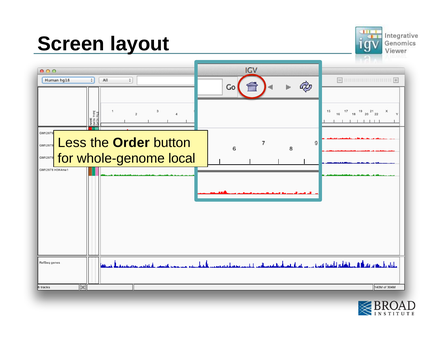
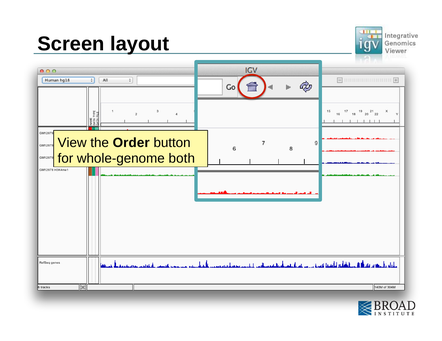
Less: Less -> View (72, 143)
local: local -> both (182, 159)
